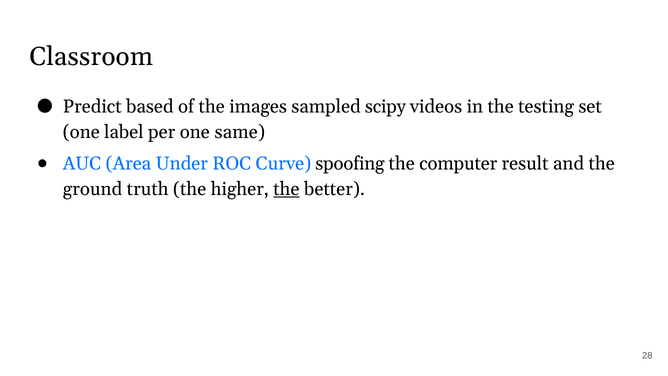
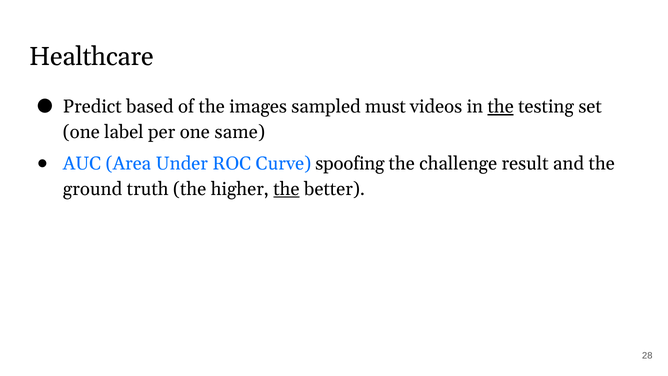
Classroom: Classroom -> Healthcare (92, 57)
scipy: scipy -> must (385, 107)
the underline: none -> present (501, 107)
computer: computer -> challenge (458, 163)
